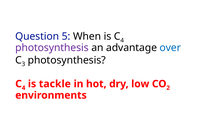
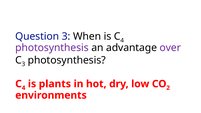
Question 5: 5 -> 3 (66, 36)
over colour: blue -> purple (170, 48)
tackle: tackle -> plants (55, 84)
